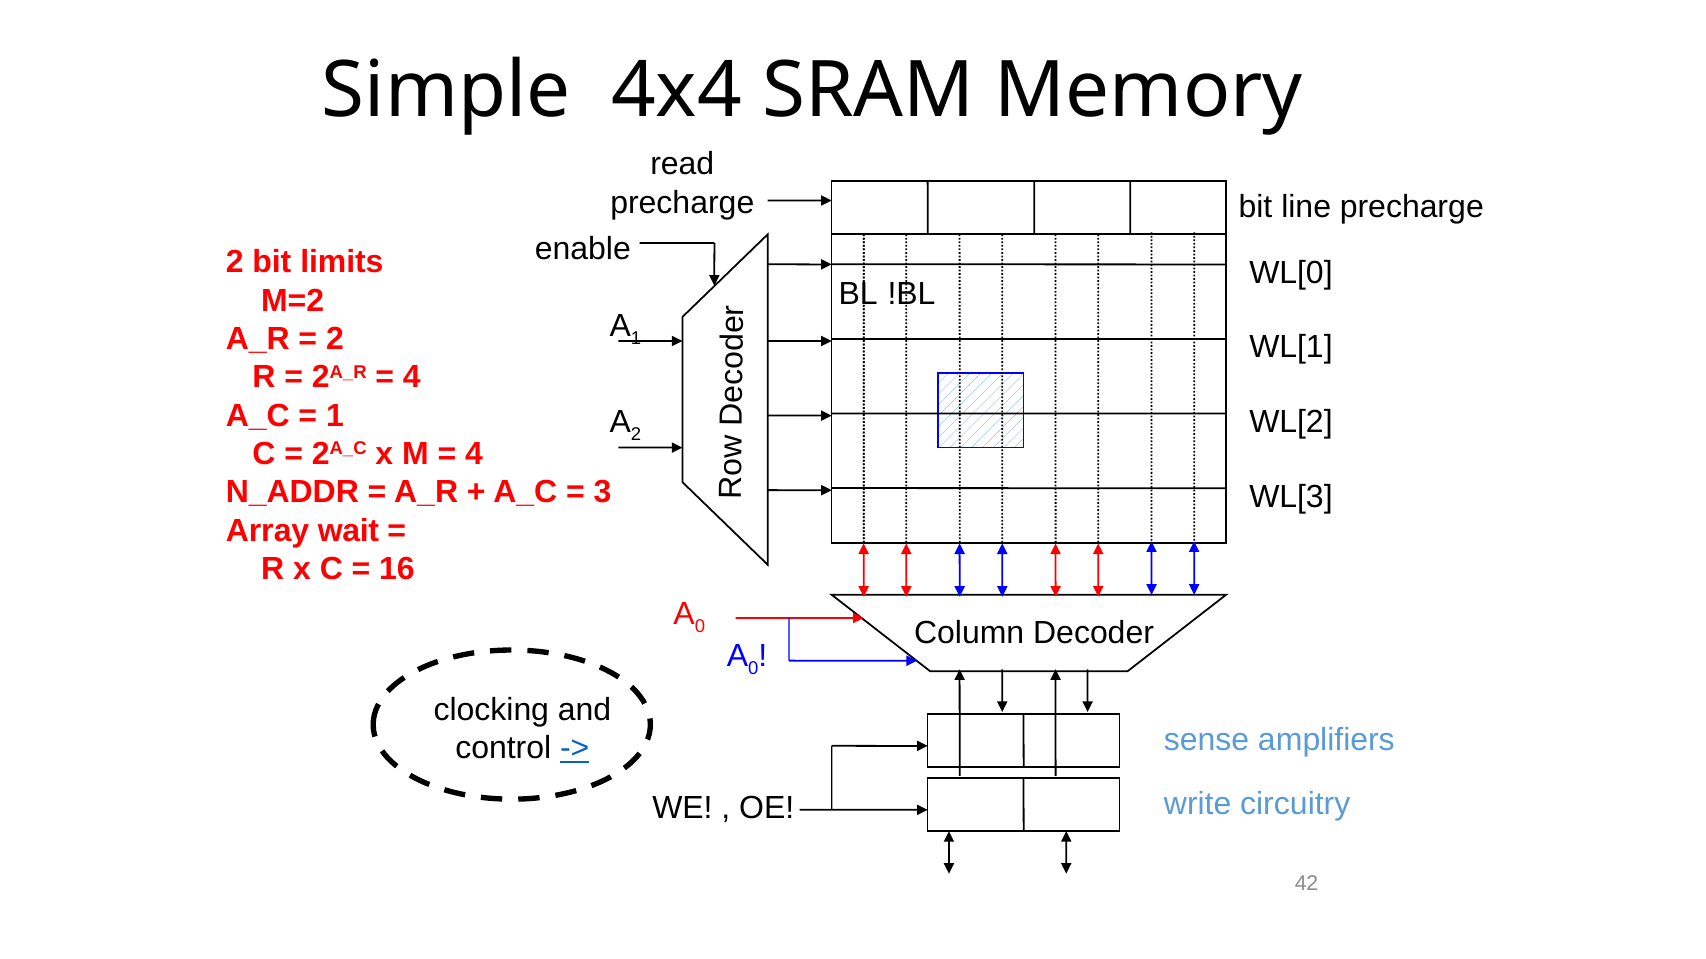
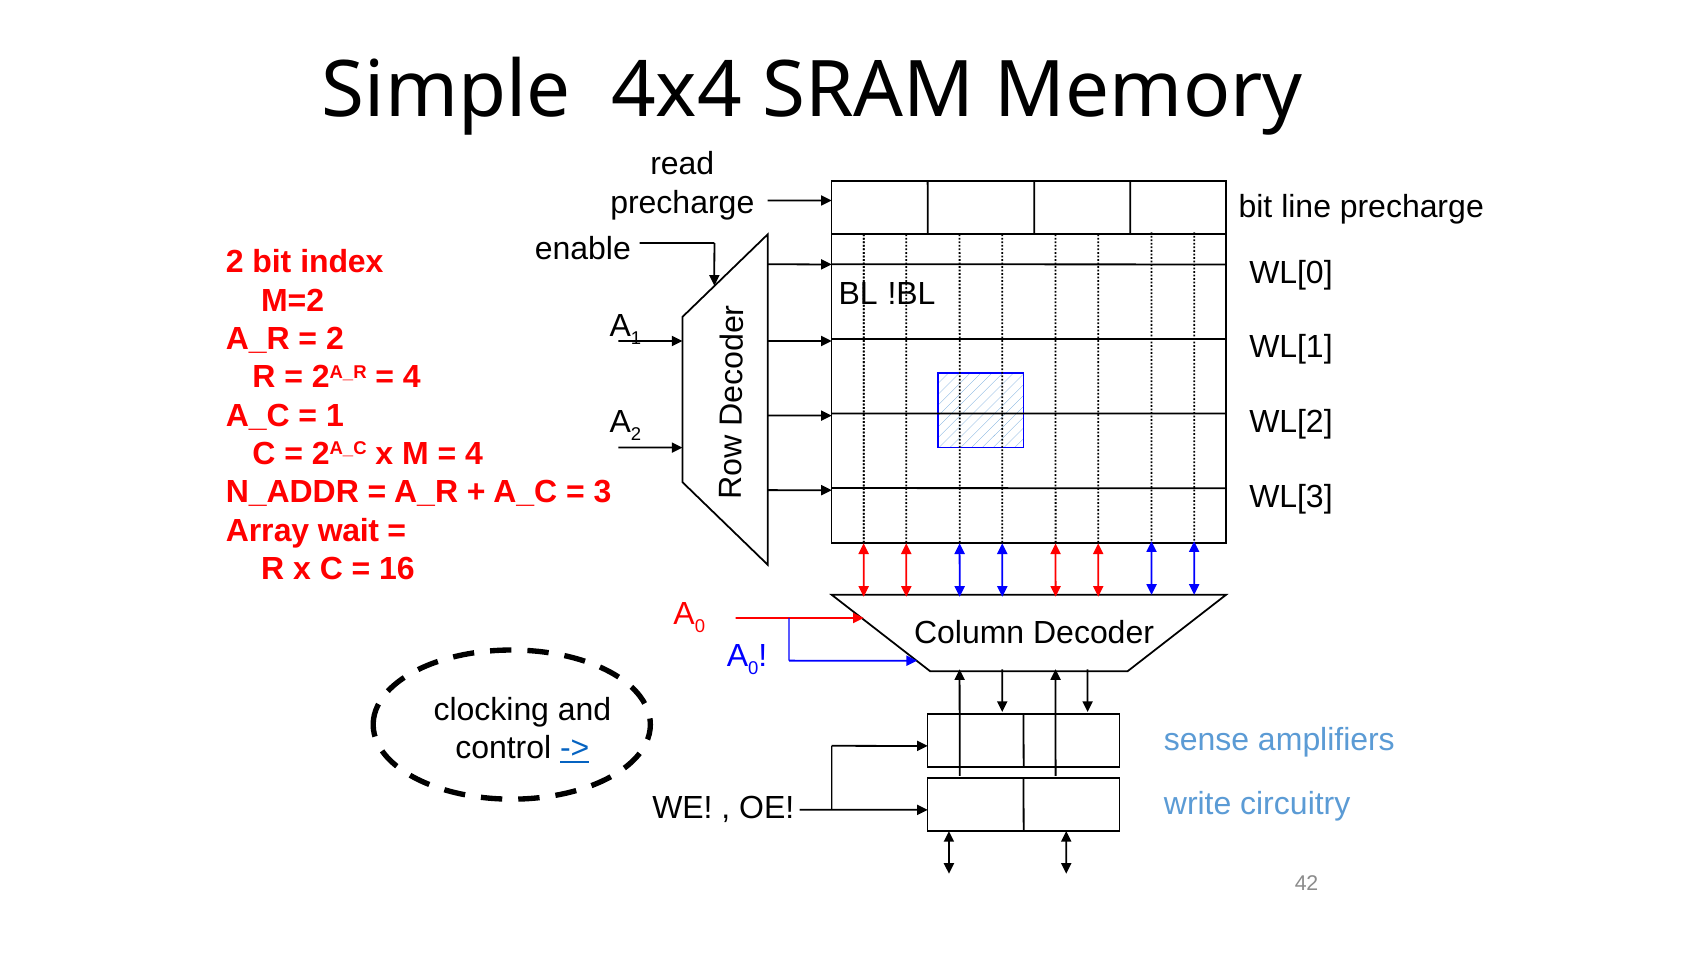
limits: limits -> index (342, 262)
